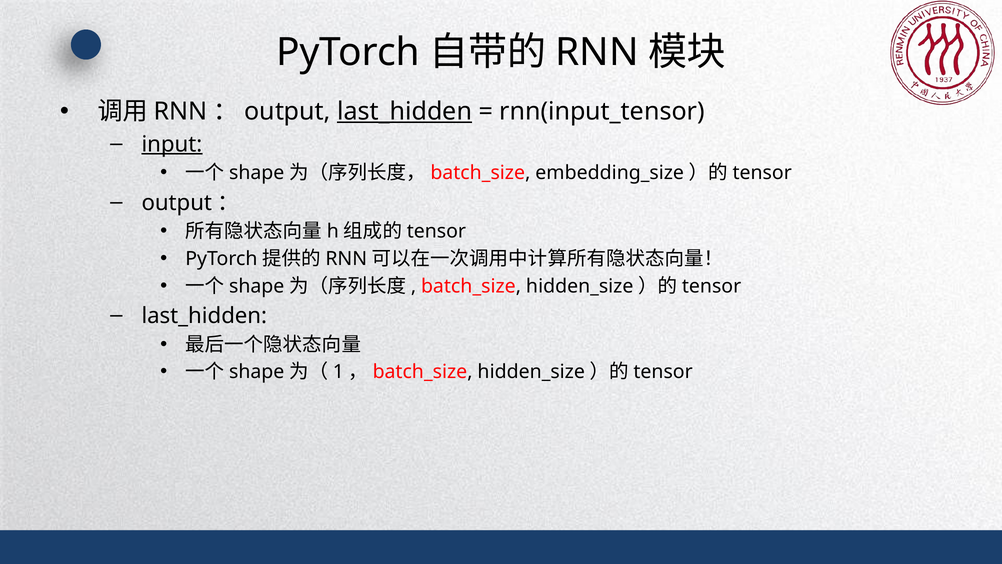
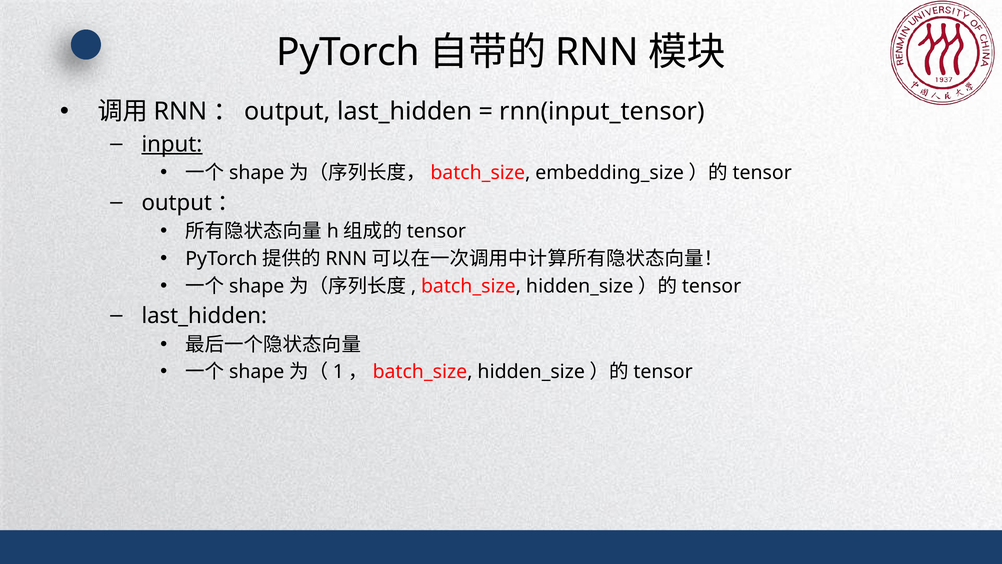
last_hidden underline: present -> none (405, 112)
